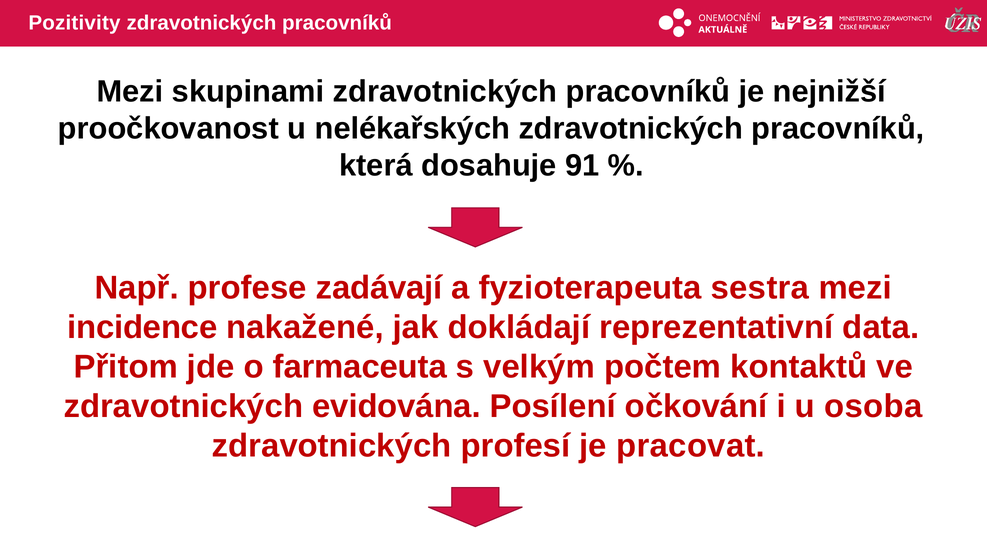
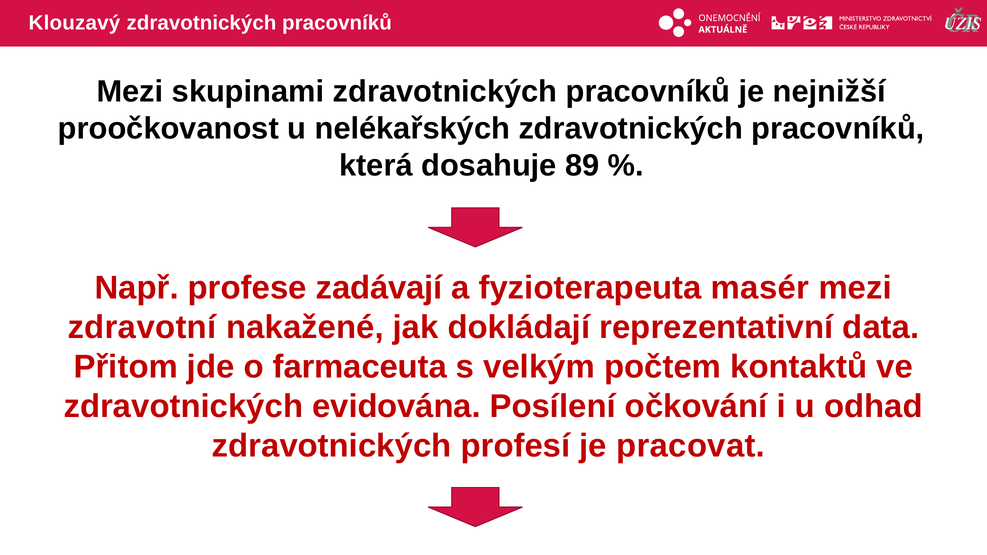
Pozitivity: Pozitivity -> Klouzavý (74, 23)
91: 91 -> 89 (582, 166)
sestra: sestra -> masér (760, 288)
incidence: incidence -> zdravotní (142, 328)
osoba: osoba -> odhad (873, 407)
